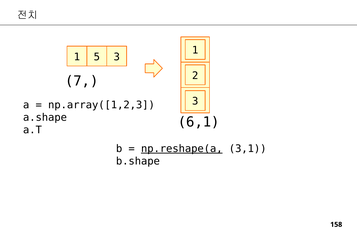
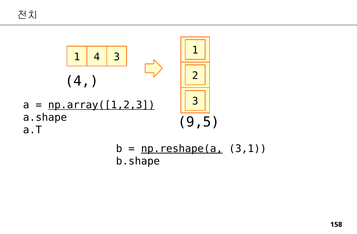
1 5: 5 -> 4 (97, 57)
7: 7 -> 4 (82, 81)
np.array([1,2,3 underline: none -> present (101, 105)
6,1: 6,1 -> 9,5 (199, 122)
